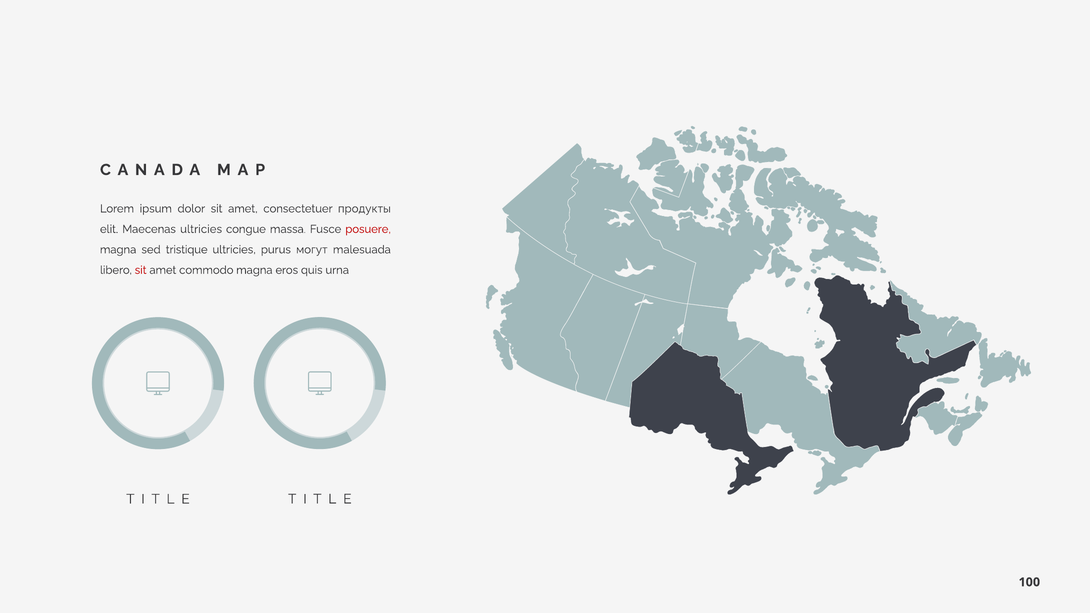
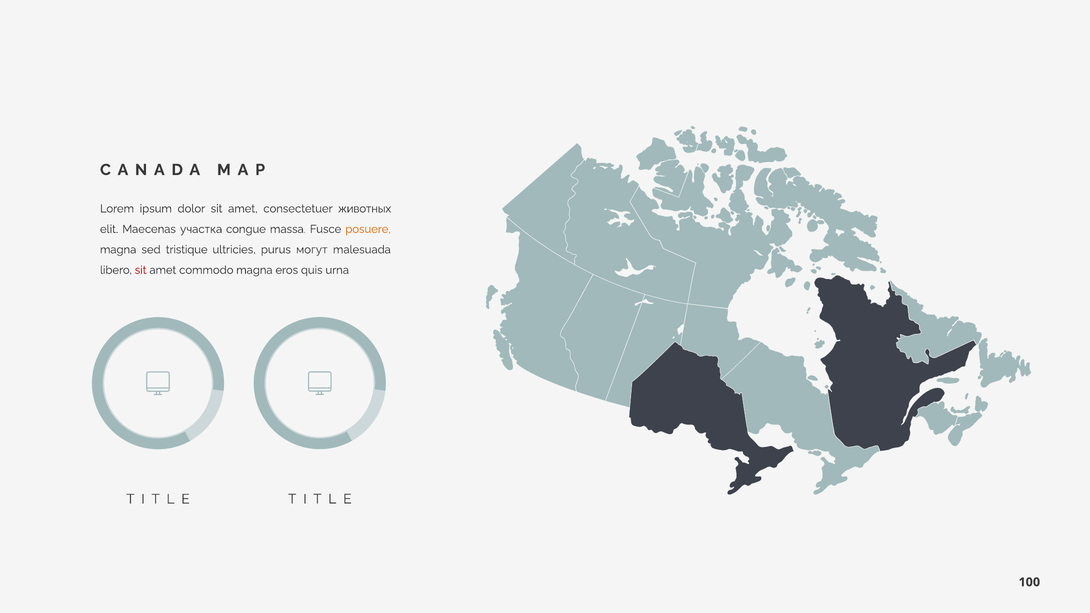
продукты: продукты -> животных (365, 209)
Maecenas ultricies: ultricies -> участка (201, 229)
posuere colour: red -> orange (368, 229)
